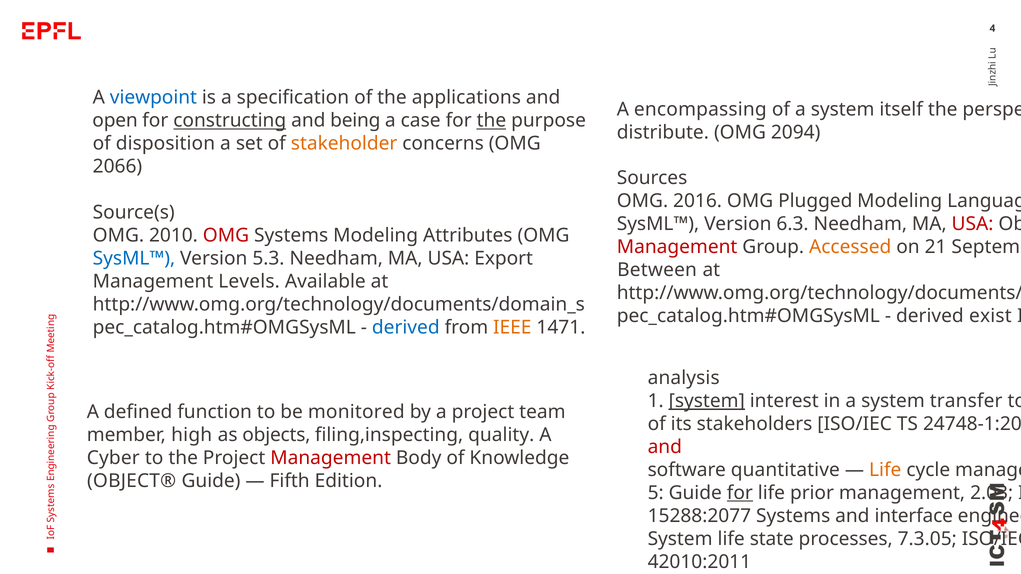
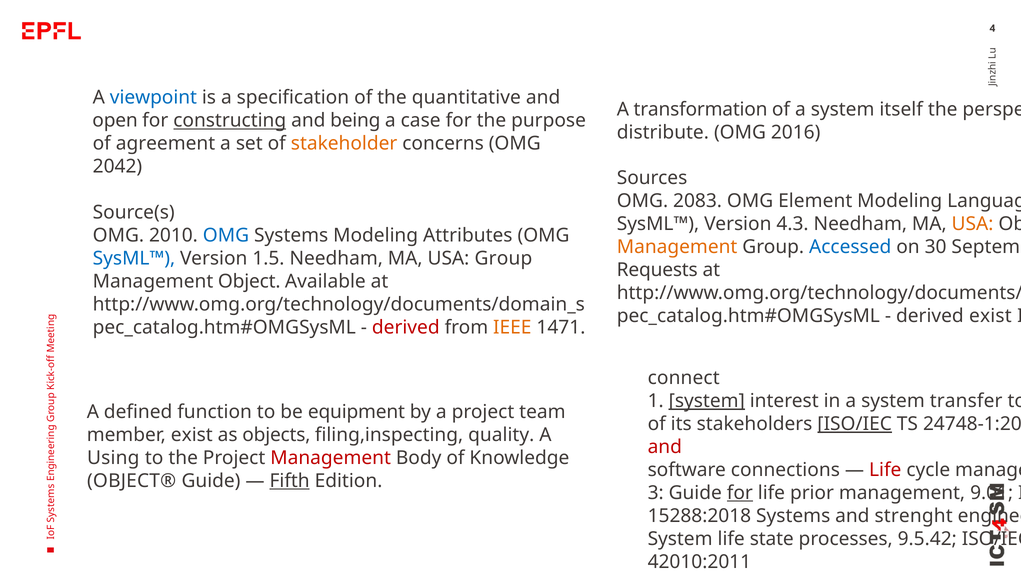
applications: applications -> quantitative (466, 98)
encompassing: encompassing -> transformation (701, 109)
the underline: present -> none (491, 121)
2094: 2094 -> 2016 (796, 132)
disposition: disposition -> agreement (165, 144)
2066: 2066 -> 2042 (117, 167)
2016: 2016 -> 2083 (698, 201)
Plugged: Plugged -> Element (815, 201)
6.3: 6.3 -> 4.3 (793, 224)
USA colour: red -> orange (973, 224)
OMG colour: red -> blue (226, 236)
Management colour: red -> orange (677, 247)
Accessed colour: orange -> blue (850, 247)
21: 21 -> 30 (936, 247)
5.3: 5.3 -> 1.5 (268, 258)
USA Export: Export -> Group (503, 258)
Between: Between -> Requests (657, 270)
Management Levels: Levels -> Object (249, 281)
derived colour: blue -> red (406, 327)
analysis: analysis -> connect (684, 378)
monitored: monitored -> equipment (356, 412)
ISO/IEC underline: none -> present (855, 424)
member high: high -> exist (192, 435)
Cyber: Cyber -> Using (113, 458)
quantitative: quantitative -> connections (785, 470)
Life colour: orange -> red (885, 470)
Fifth underline: none -> present (290, 481)
5: 5 -> 3 (656, 493)
2.03: 2.03 -> 9.01 (992, 493)
15288:2077: 15288:2077 -> 15288:2018 (699, 516)
interface: interface -> strenght (914, 516)
7.3.05: 7.3.05 -> 9.5.42 (927, 539)
